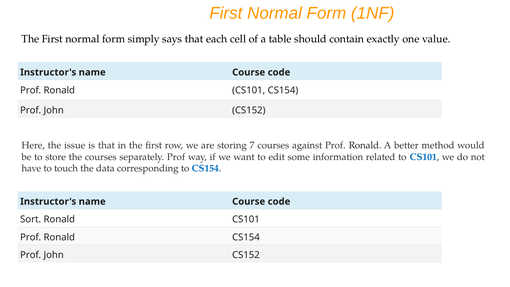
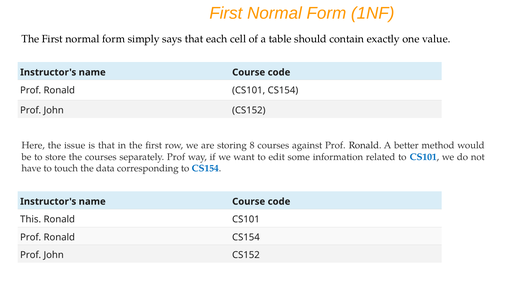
7: 7 -> 8 (252, 145)
Sort: Sort -> This (31, 219)
